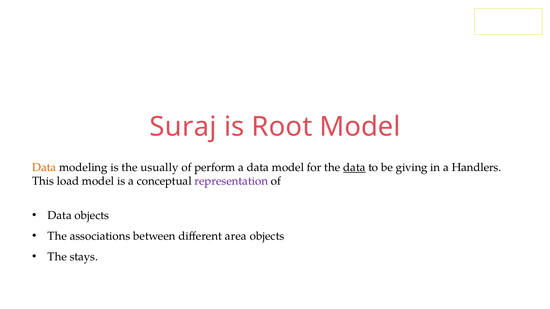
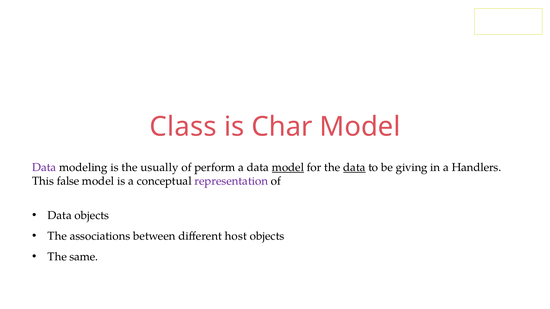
Suraj: Suraj -> Class (183, 127)
Root: Root -> Char (282, 127)
Data colour: orange -> purple (44, 168)
model underline: none -> present (288, 168)
load: load -> false (68, 181)
area: area -> host (236, 236)
stays: stays -> same (84, 257)
